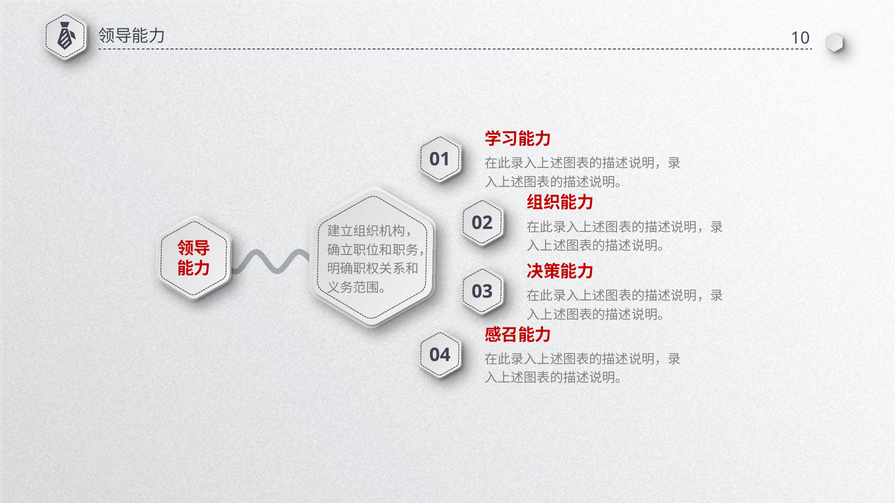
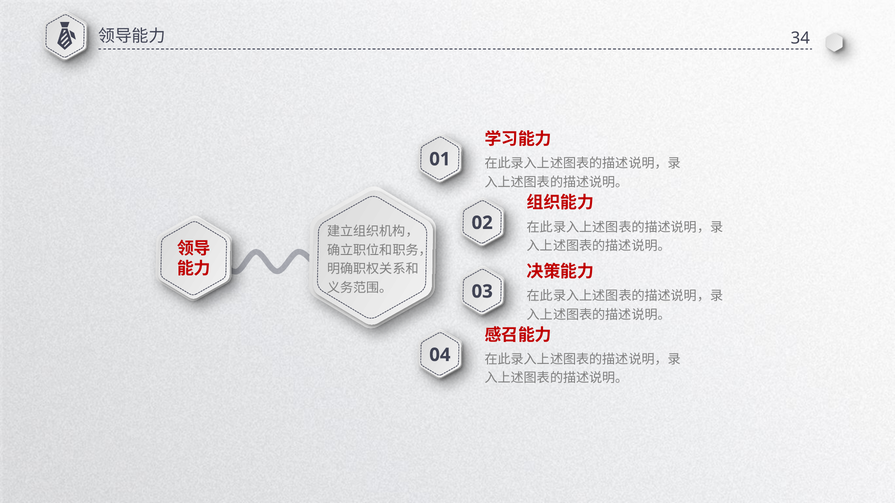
10: 10 -> 34 (800, 38)
